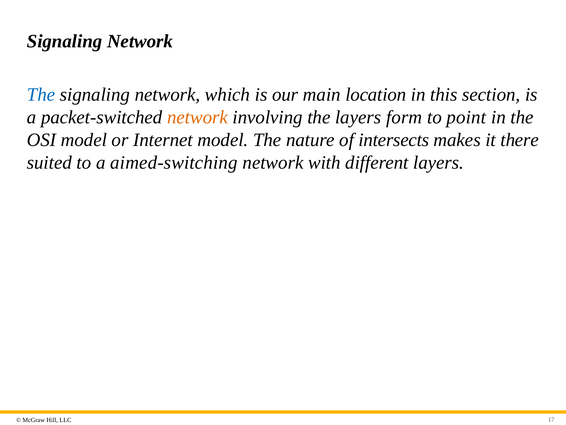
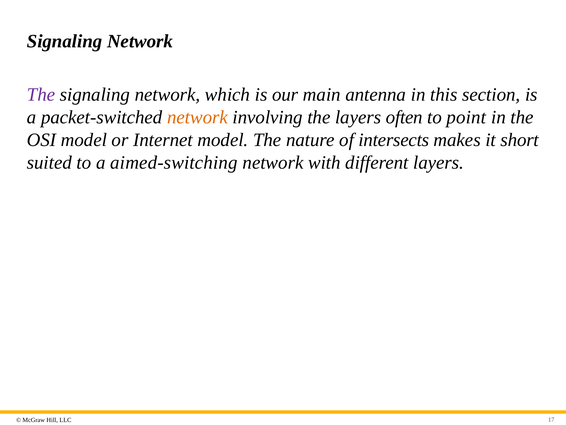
The colour: blue -> purple (41, 94)
location: location -> antenna (376, 94)
form: form -> often (404, 117)
there: there -> short (520, 140)
